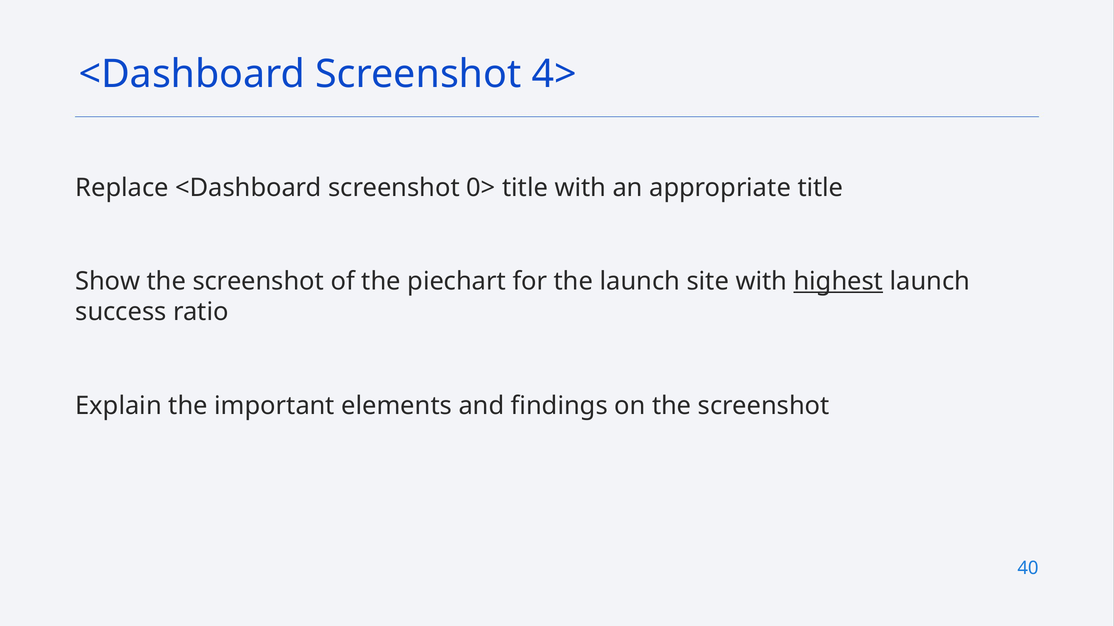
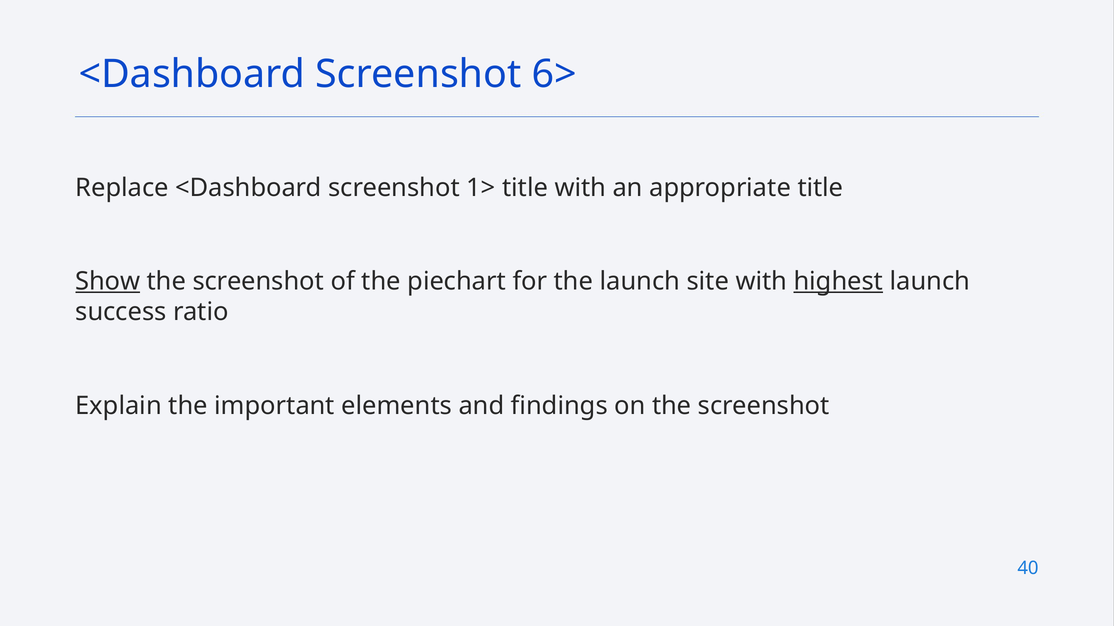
4>: 4> -> 6> (554, 74)
0>: 0> -> 1> (481, 188)
Show underline: none -> present (108, 282)
